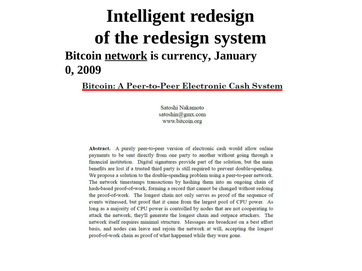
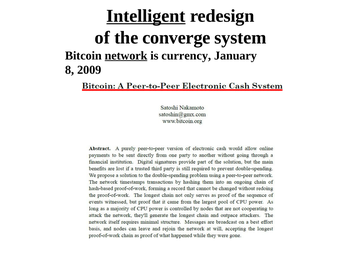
Intelligent underline: none -> present (146, 16)
the redesign: redesign -> converge (176, 38)
0: 0 -> 8 (70, 70)
